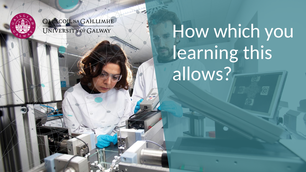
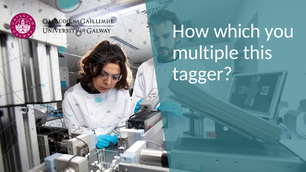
learning: learning -> multiple (206, 53)
allows: allows -> tagger (202, 74)
